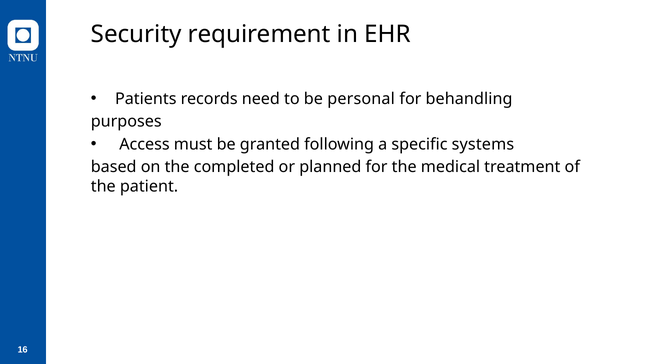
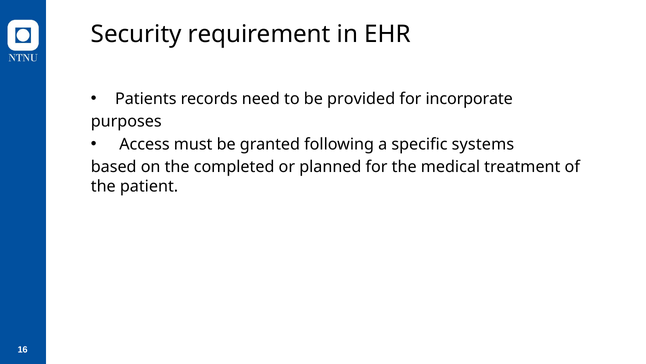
personal: personal -> provided (361, 99)
behandling: behandling -> incorporate (469, 99)
